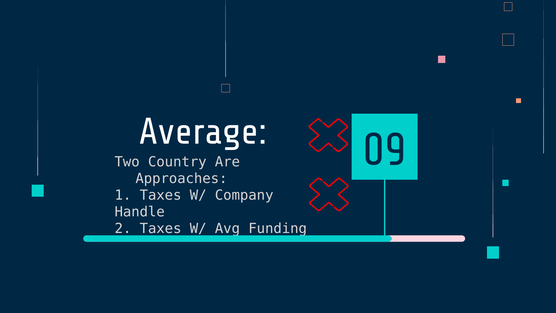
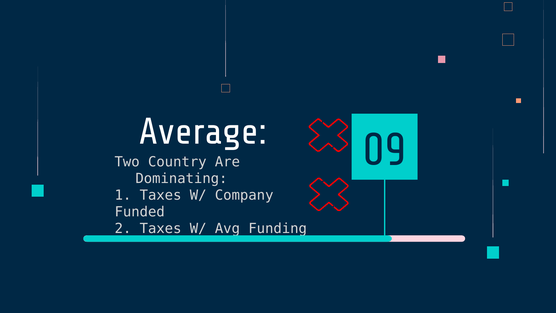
Approaches: Approaches -> Dominating (181, 178)
Handle: Handle -> Funded (140, 212)
